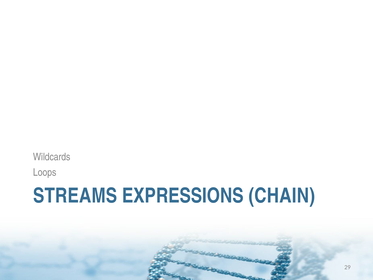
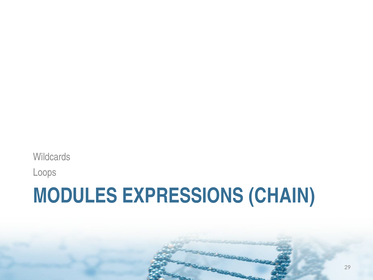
STREAMS: STREAMS -> MODULES (75, 196)
